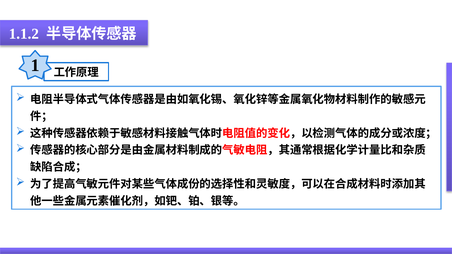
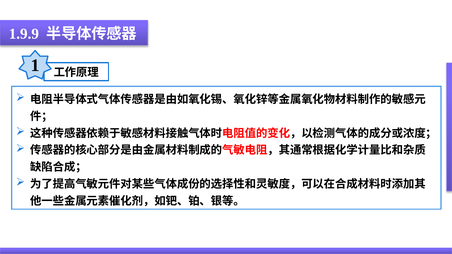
1.1.2: 1.1.2 -> 1.9.9 (24, 34)
